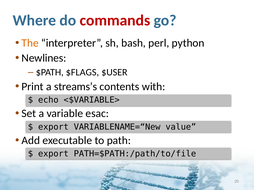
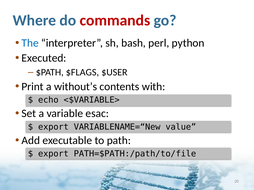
The colour: orange -> blue (30, 43)
Newlines: Newlines -> Executed (44, 58)
streams’s: streams’s -> without’s (76, 87)
